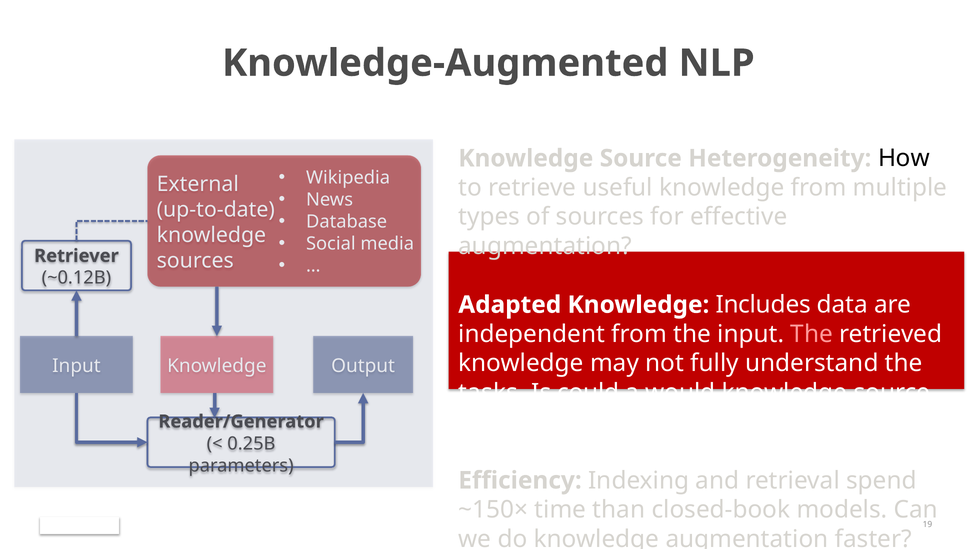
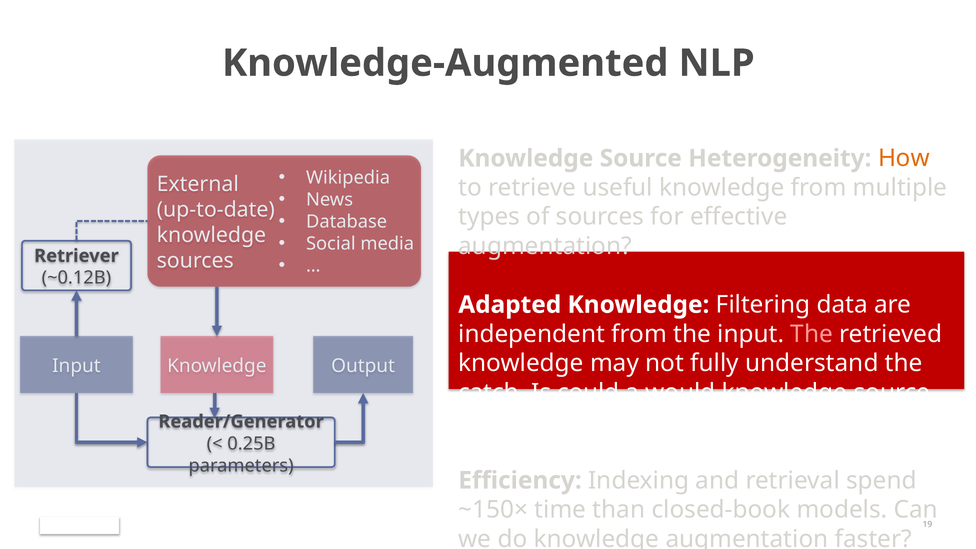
How colour: black -> orange (904, 158)
Includes: Includes -> Filtering (763, 305)
tasks: tasks -> catch (492, 393)
